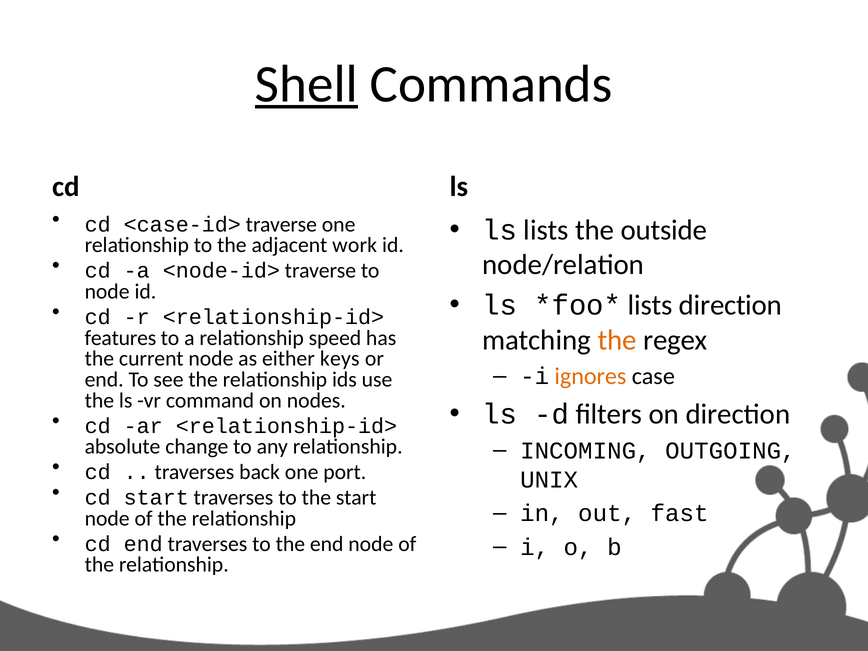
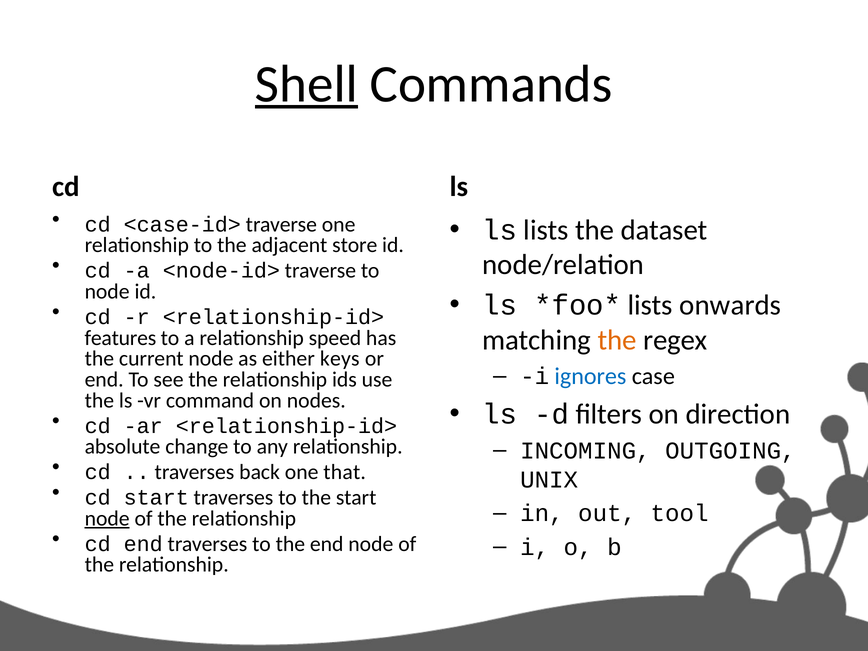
outside: outside -> dataset (664, 230)
work: work -> store (355, 245)
lists direction: direction -> onwards (730, 305)
ignores colour: orange -> blue (590, 376)
port: port -> that (345, 472)
fast: fast -> tool (680, 514)
node underline: none -> present (107, 519)
